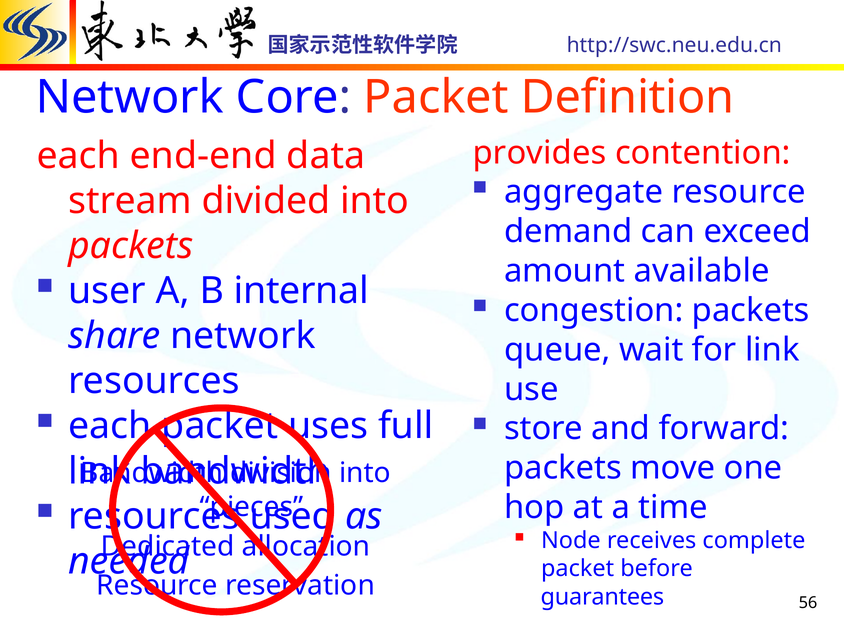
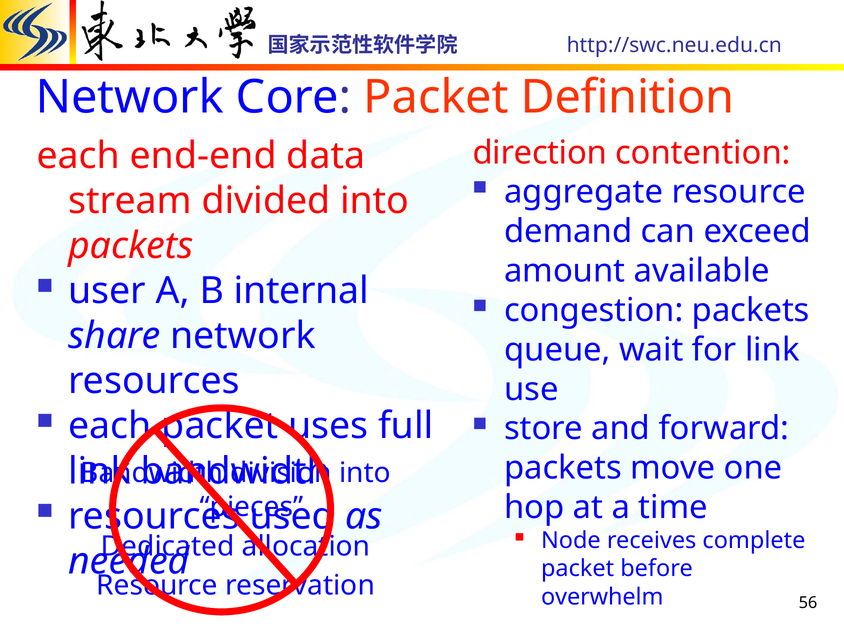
provides: provides -> direction (540, 153)
guarantees: guarantees -> overwhelm (602, 597)
